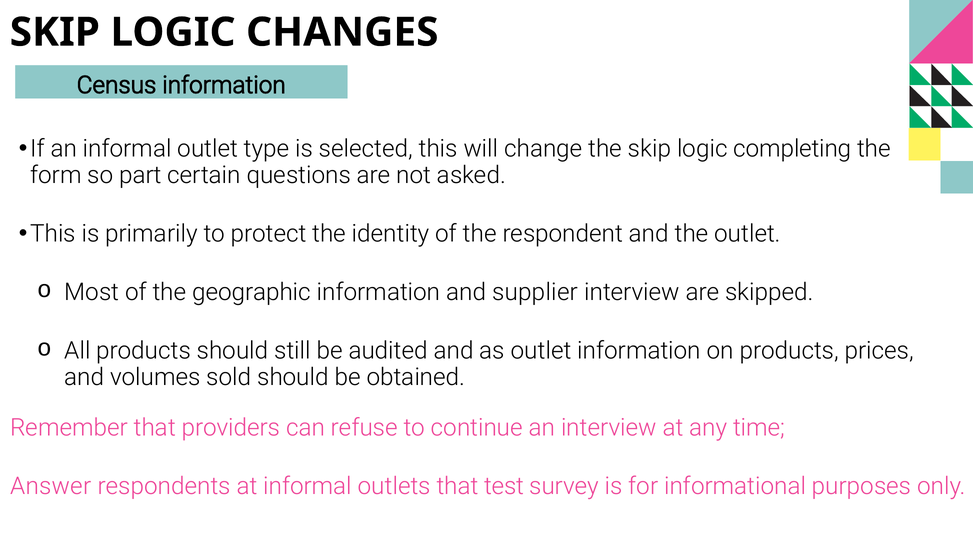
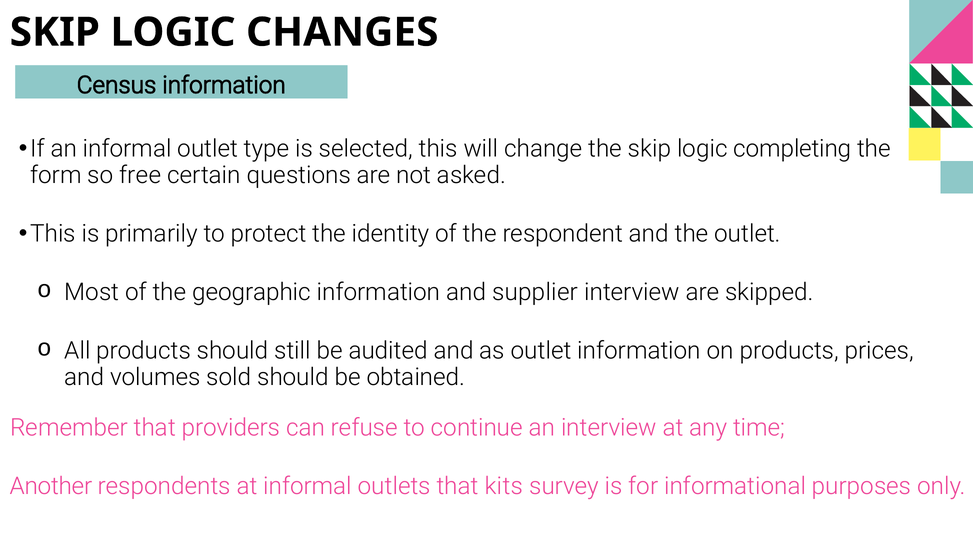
part: part -> free (140, 175)
Answer: Answer -> Another (51, 487)
test: test -> kits (504, 487)
